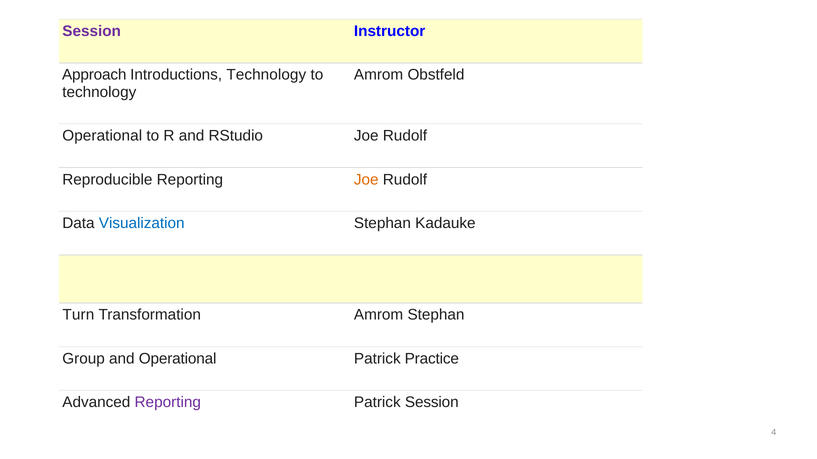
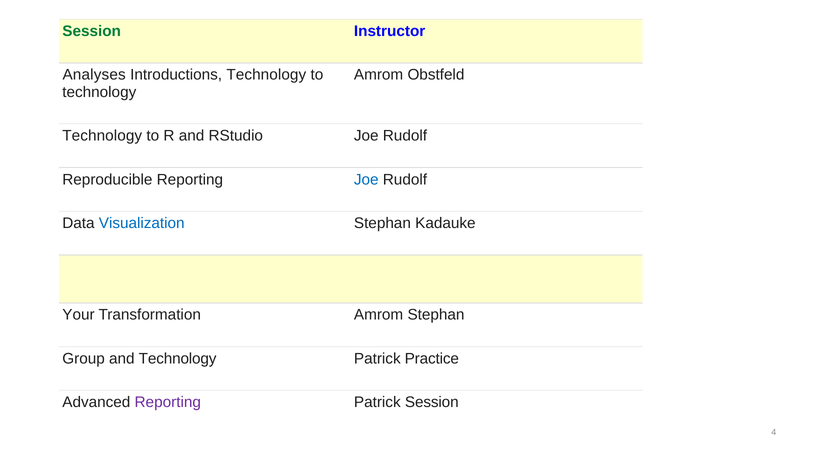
Session colour: purple -> green (92, 31)
Approach: Approach -> Analyses (94, 75)
Operational: Operational -> Technology (102, 136)
Joe colour: orange -> blue (366, 180)
Turn: Turn -> Your (78, 315)
and Operational: Operational -> Technology (178, 359)
